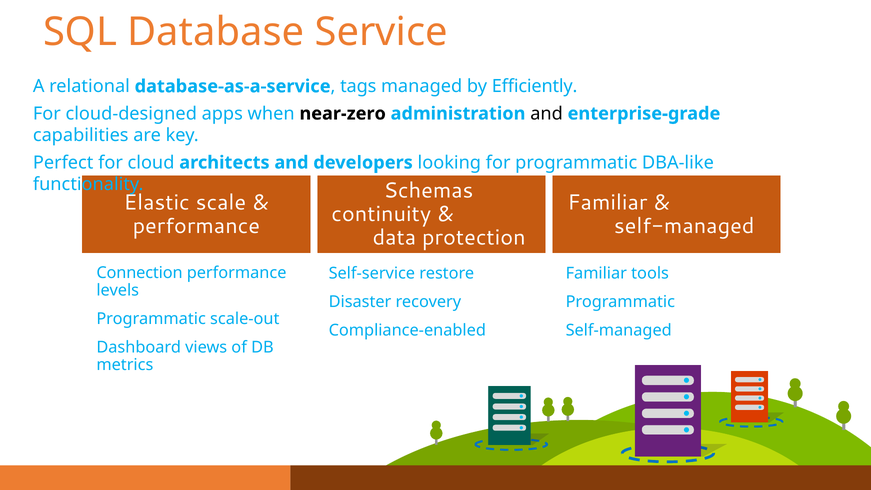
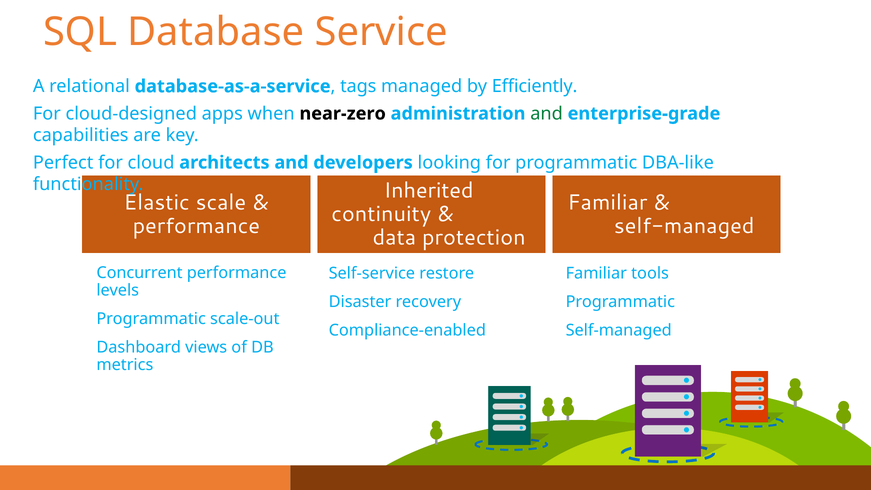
and colour: black -> green (547, 114)
Schemas: Schemas -> Inherited (429, 191)
Connection: Connection -> Concurrent (140, 273)
